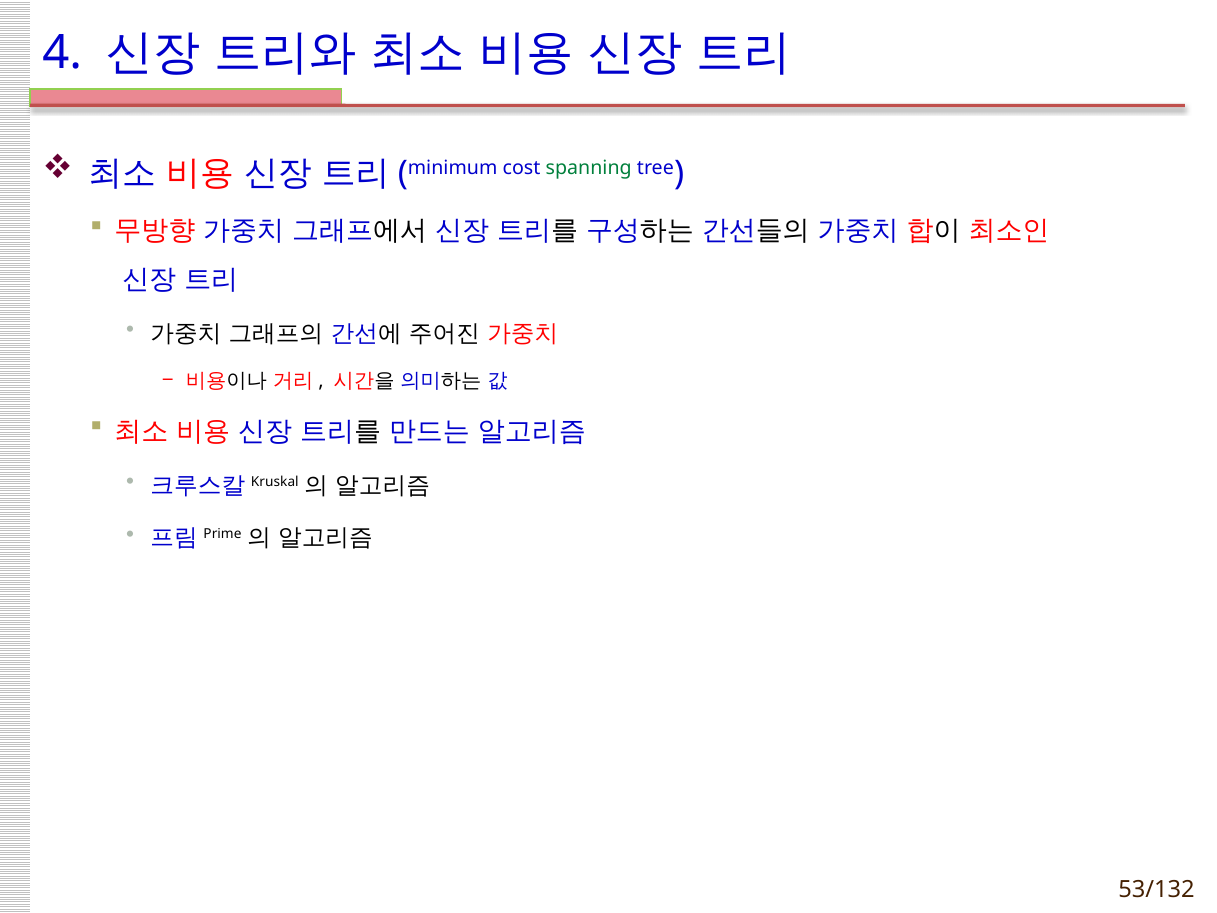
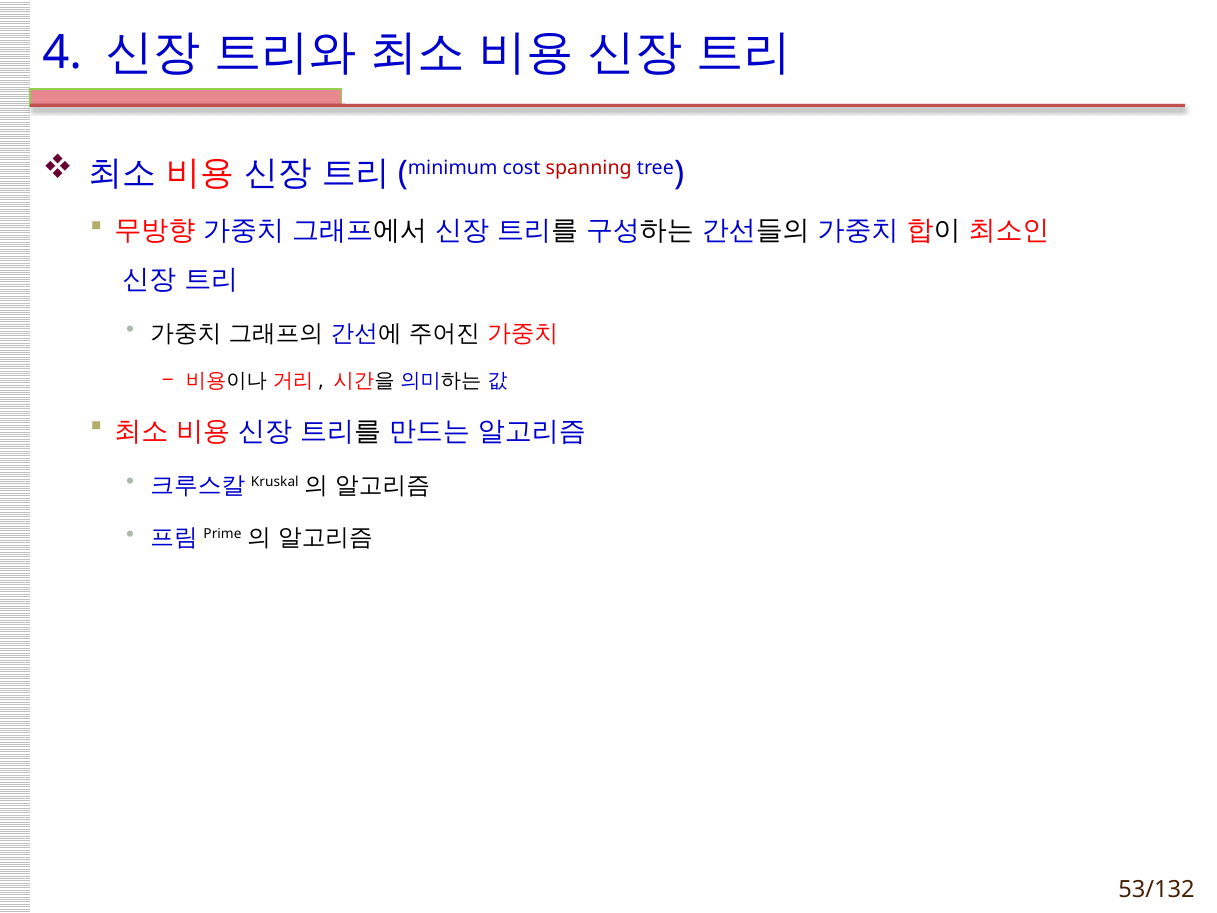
spanning colour: green -> red (589, 168)
